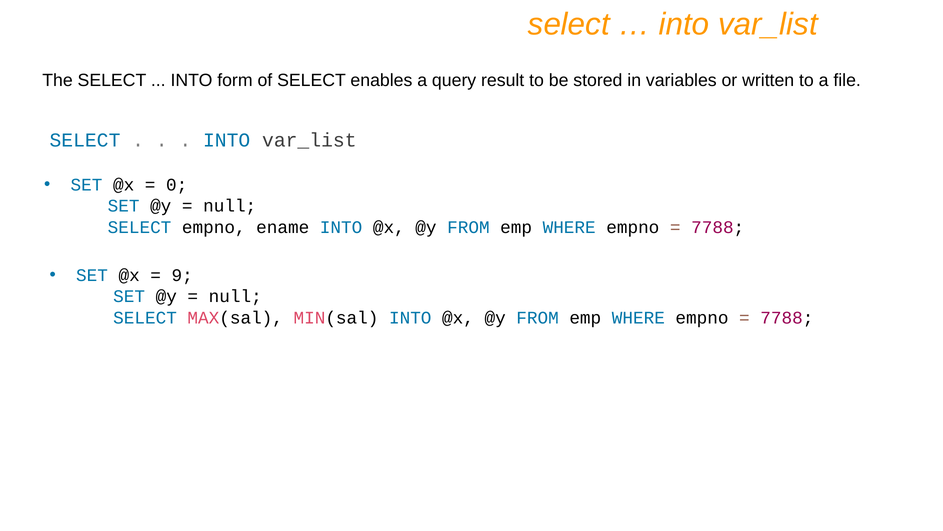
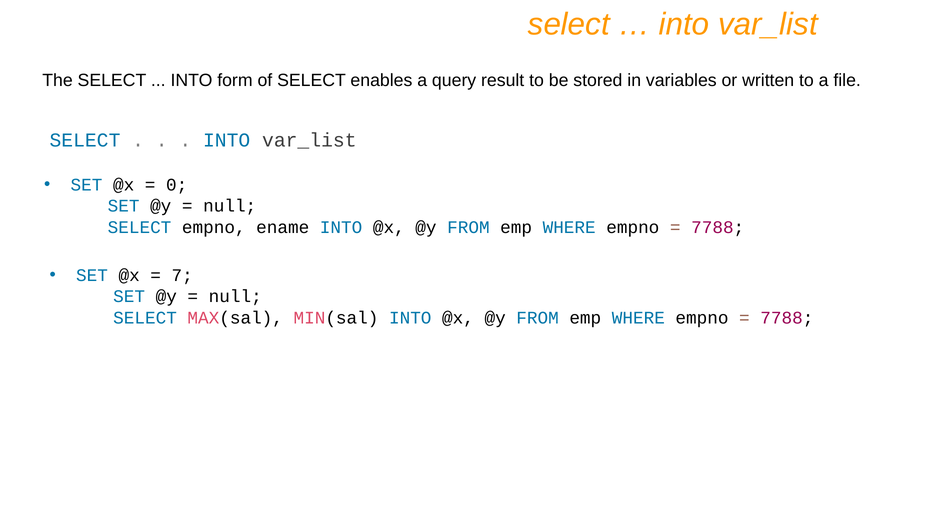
9: 9 -> 7 (182, 275)
